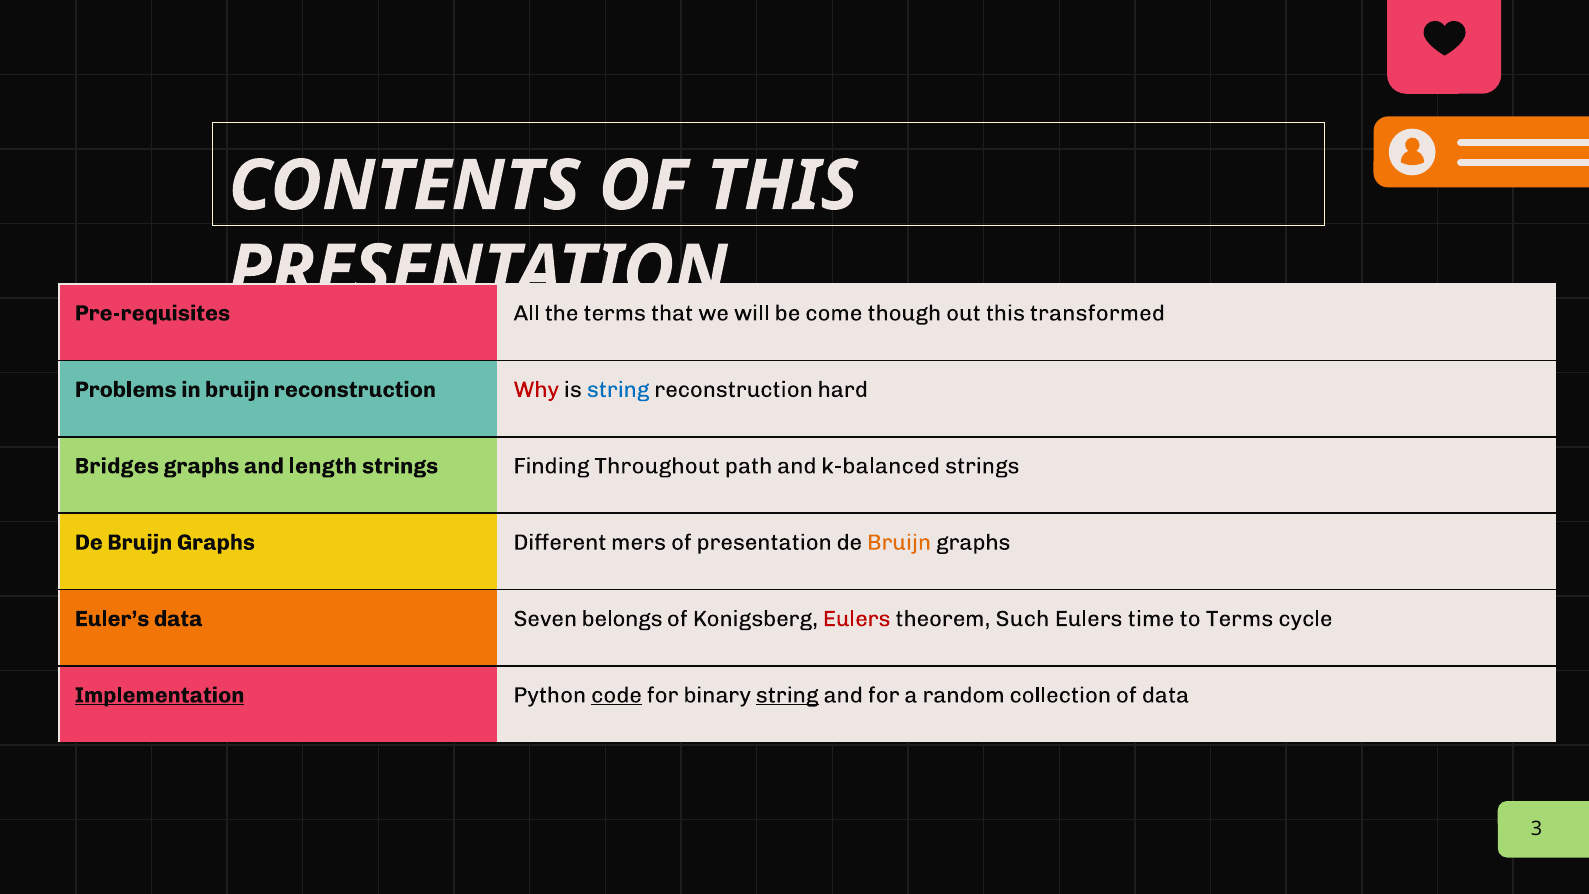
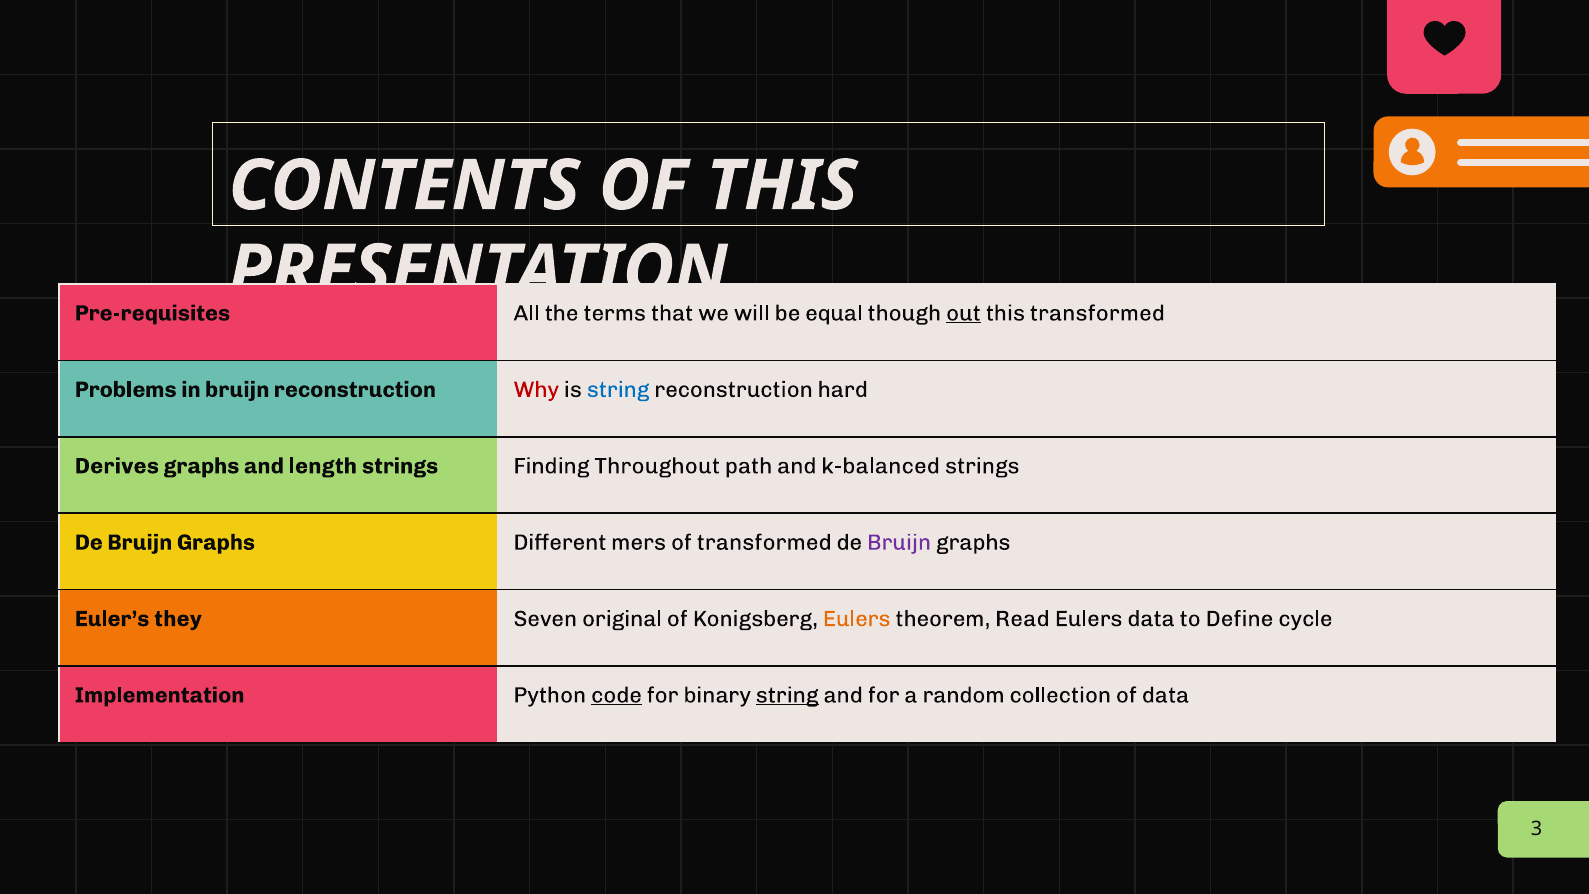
come: come -> equal (834, 313)
out underline: none -> present (963, 313)
Bridges: Bridges -> Derives (117, 466)
of presentation: presentation -> transformed (764, 542)
Bruijn colour: orange -> purple (899, 542)
Euler’s data: data -> they (178, 619)
belongs: belongs -> original (622, 619)
Eulers colour: red -> orange (857, 619)
Such: Such -> Read (1022, 619)
Eulers time: time -> data (1151, 619)
to Terms: Terms -> Define (1240, 619)
Implementation underline: present -> none (160, 695)
